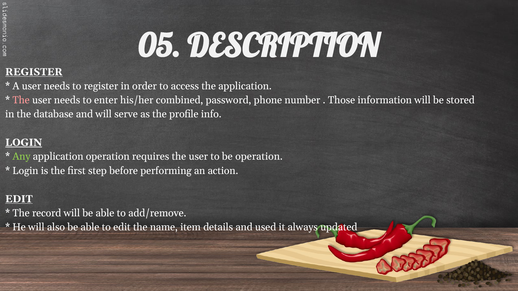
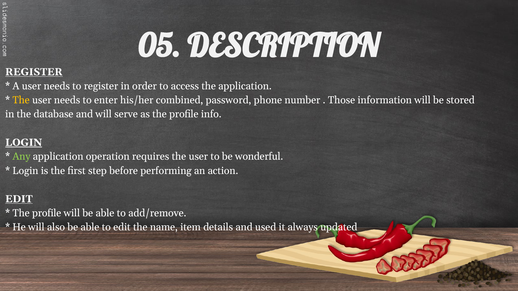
The colour: pink -> yellow (21, 100)
be operation: operation -> wonderful (259, 157)
record: record -> profile (47, 213)
